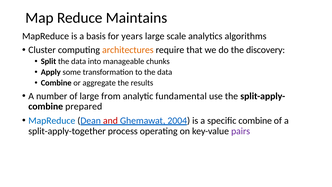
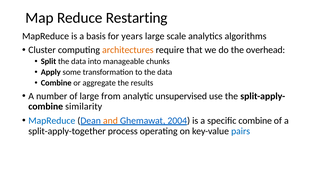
Maintains: Maintains -> Restarting (137, 18)
discovery: discovery -> overhead (266, 50)
fundamental: fundamental -> unsupervised (181, 96)
prepared: prepared -> similarity (84, 106)
and colour: red -> orange (110, 120)
pairs colour: purple -> blue (241, 131)
